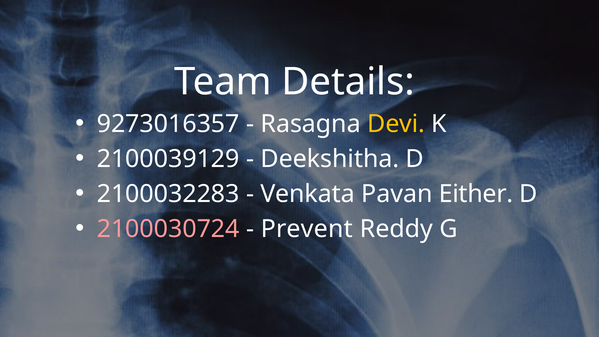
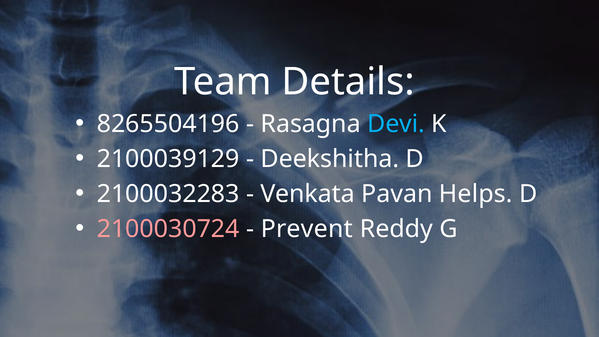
9273016357: 9273016357 -> 8265504196 (168, 124)
Devi colour: yellow -> light blue (396, 124)
Either: Either -> Helps (476, 194)
